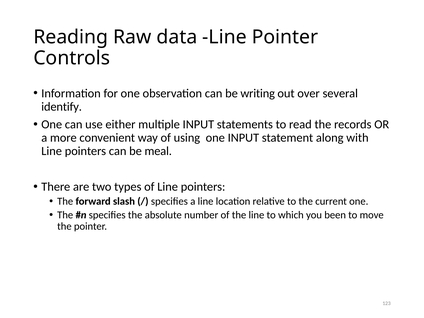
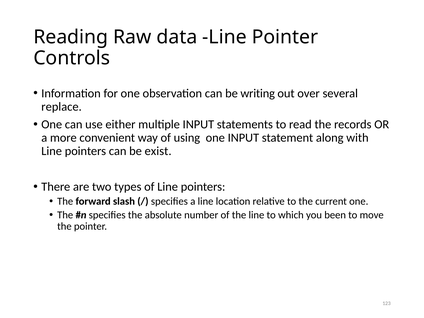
identify: identify -> replace (62, 107)
meal: meal -> exist (158, 151)
